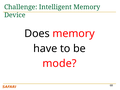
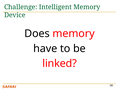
mode: mode -> linked (60, 63)
